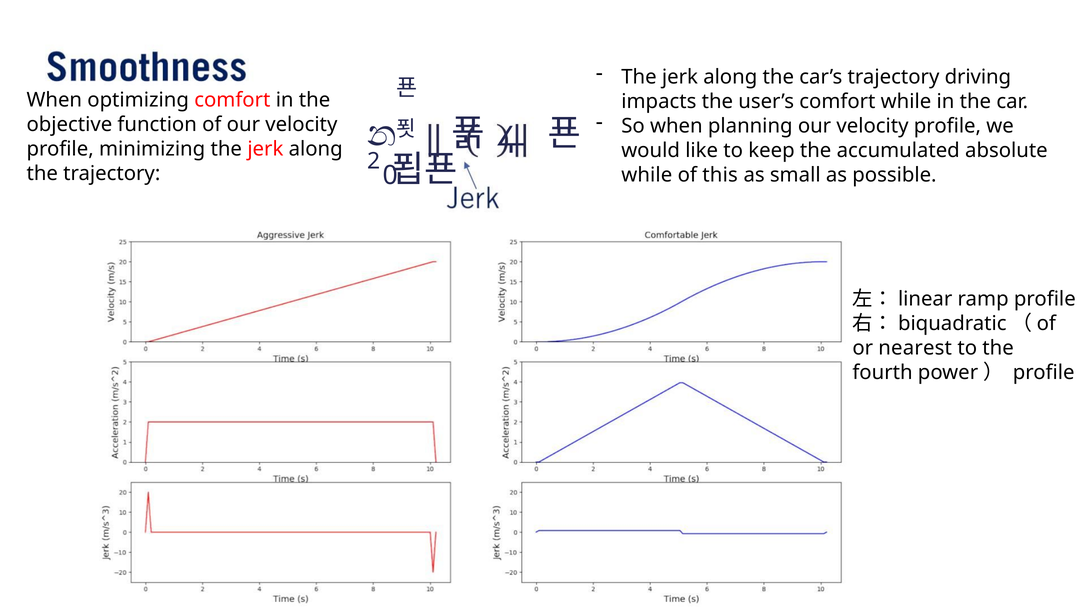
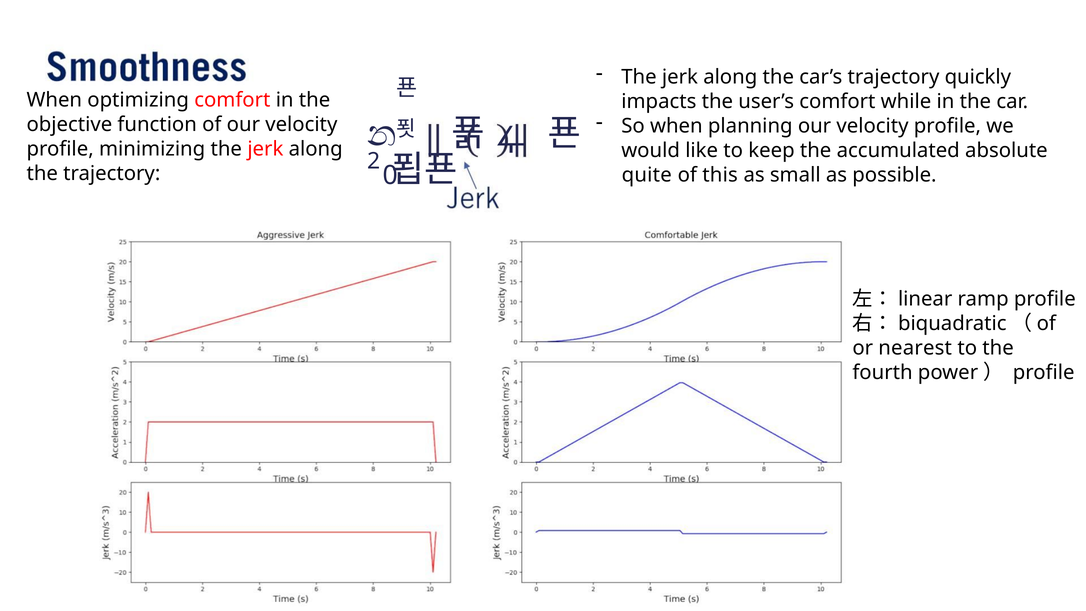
driving: driving -> quickly (978, 77)
while: while -> quite (647, 175)
